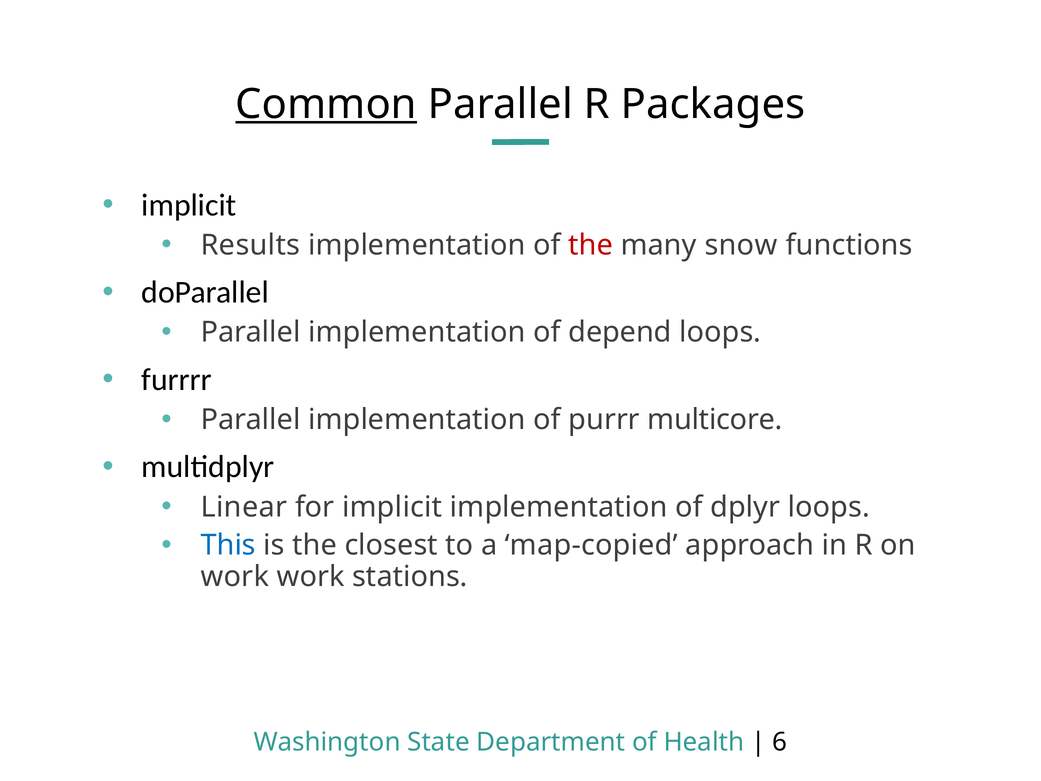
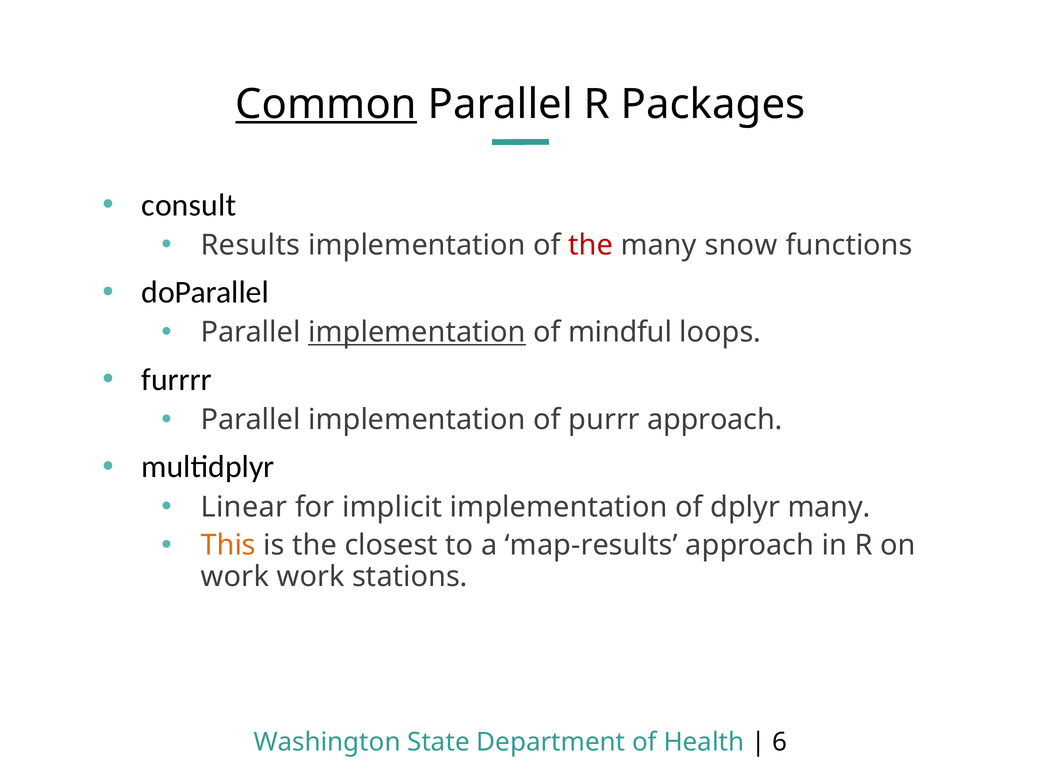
implicit: implicit -> consult (189, 205)
implementation underline: none -> present (417, 332)
depend: depend -> mindful (620, 332)
purrr multicore: multicore -> approach (715, 420)
dplyr loops: loops -> many (829, 507)
This colour: blue -> orange (228, 545)
map-copied: map-copied -> map-results (591, 545)
